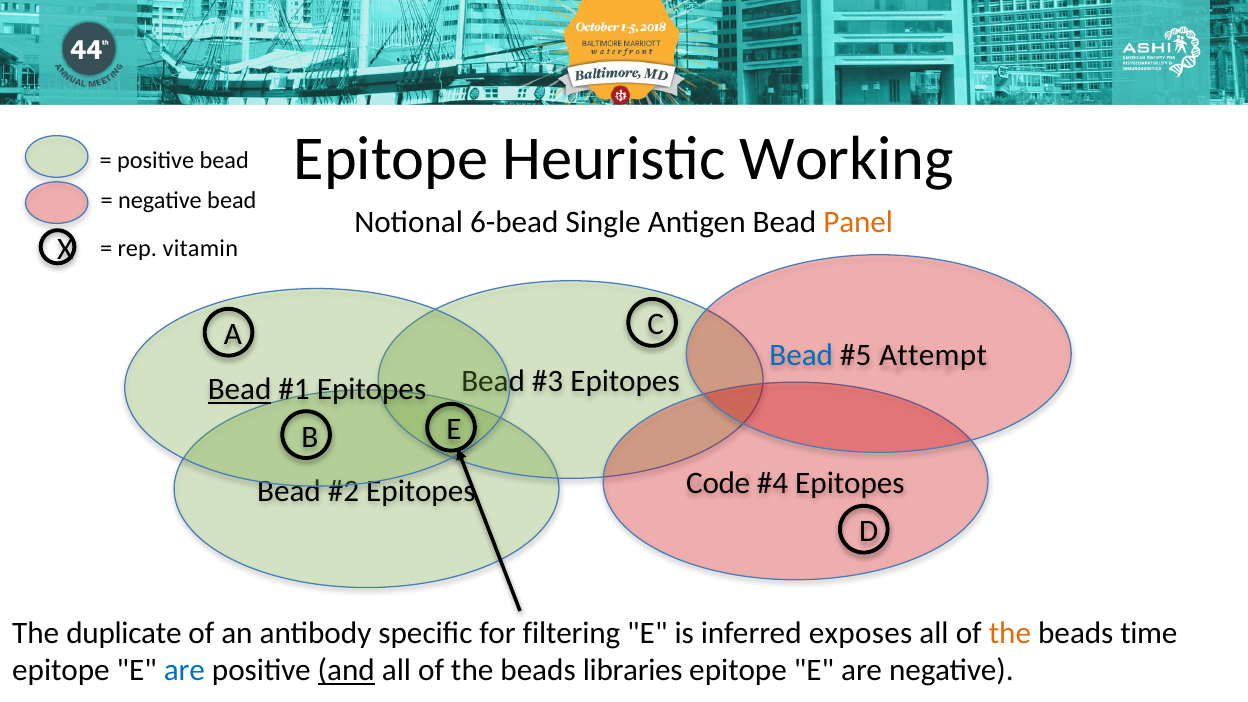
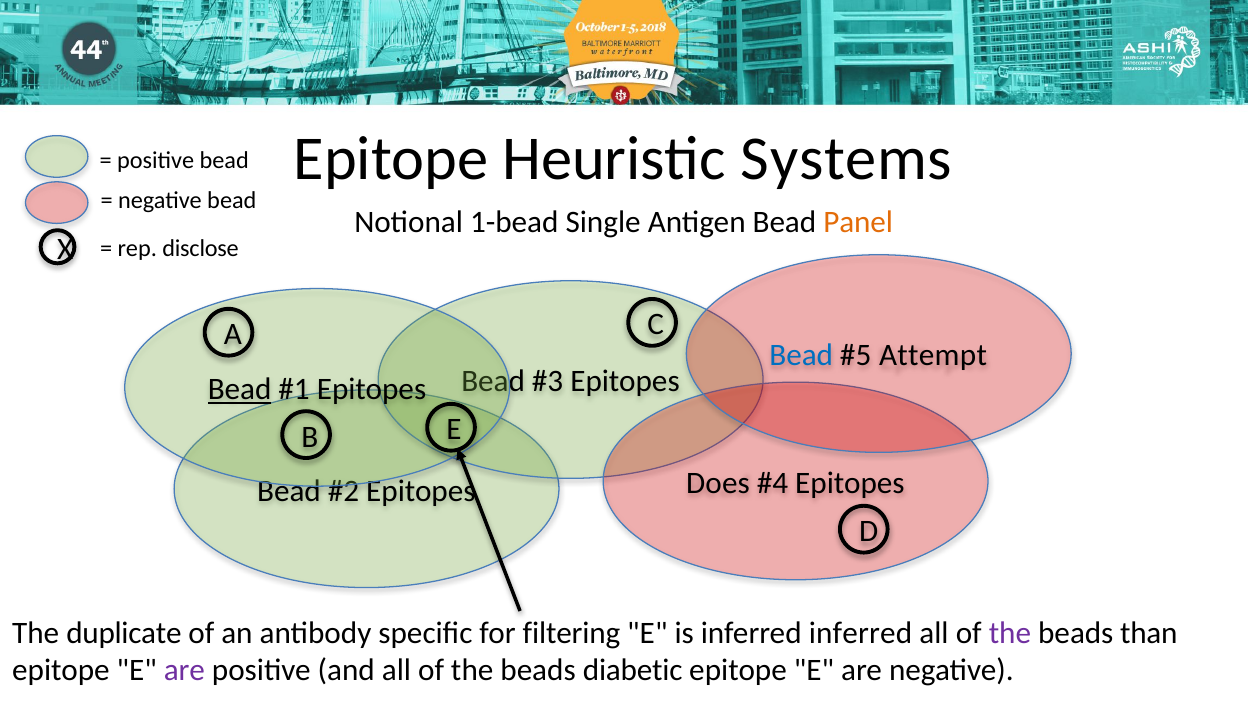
Working: Working -> Systems (847, 159)
6-bead: 6-bead -> 1-bead (514, 222)
vitamin: vitamin -> disclose (201, 248)
Code: Code -> Does (718, 483)
inferred exposes: exposes -> inferred (861, 633)
the colour: orange -> purple (1010, 633)
time: time -> than (1149, 633)
are colour: blue -> purple (184, 670)
and underline: present -> none (346, 670)
libraries: libraries -> diabetic (633, 670)
